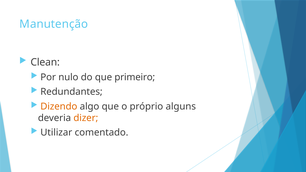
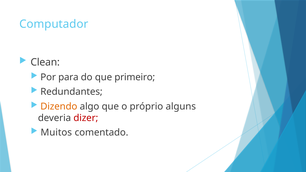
Manutenção: Manutenção -> Computador (54, 24)
nulo: nulo -> para (68, 77)
dizer colour: orange -> red (86, 118)
Utilizar: Utilizar -> Muitos (56, 133)
